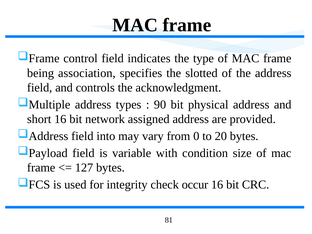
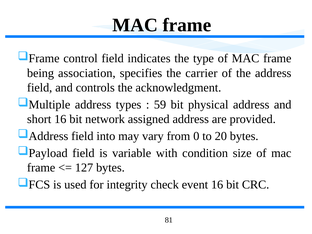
slotted: slotted -> carrier (201, 73)
90: 90 -> 59 (160, 105)
occur: occur -> event (195, 185)
